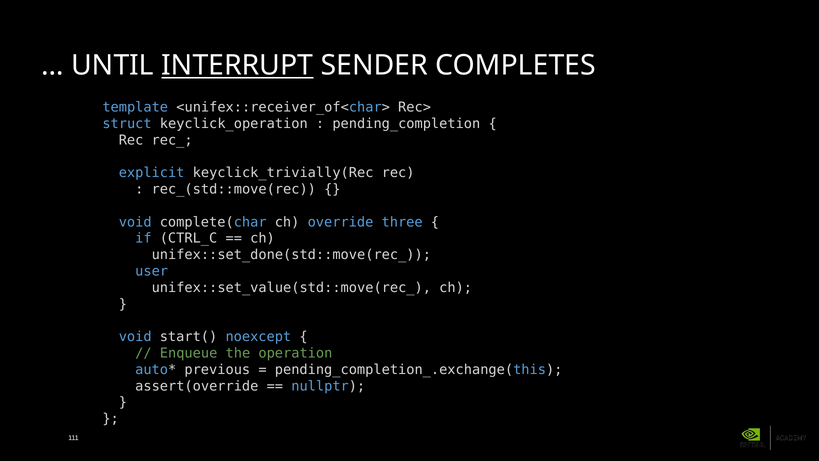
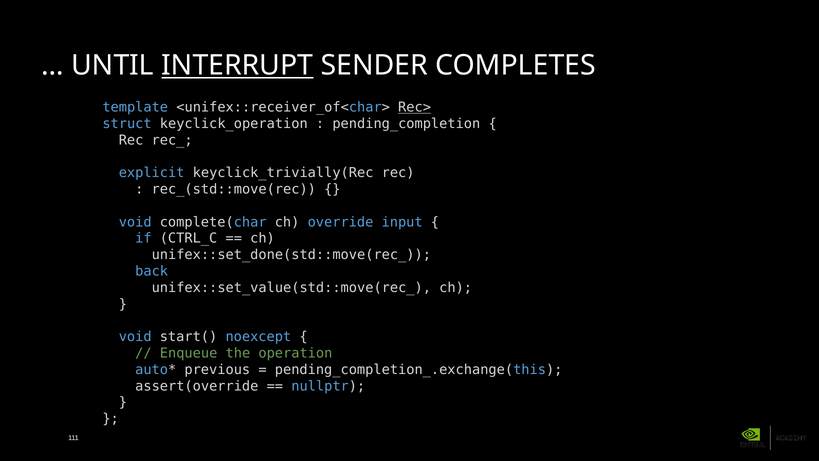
Rec> underline: none -> present (415, 107)
three: three -> input (402, 222)
user: user -> back (152, 271)
